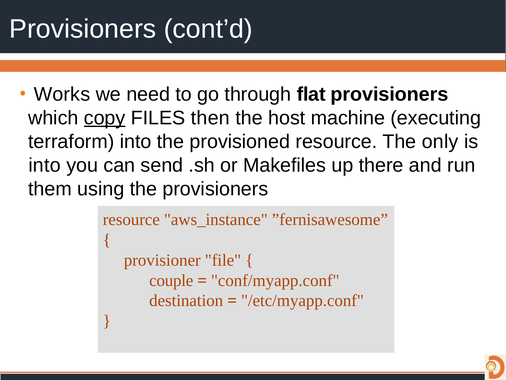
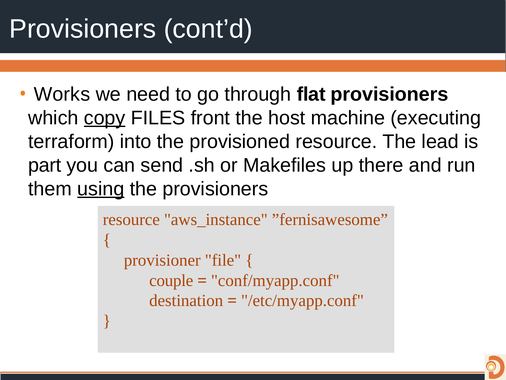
then: then -> front (210, 118)
only: only -> lead (440, 141)
into: into -> part (45, 165)
using underline: none -> present (101, 189)
